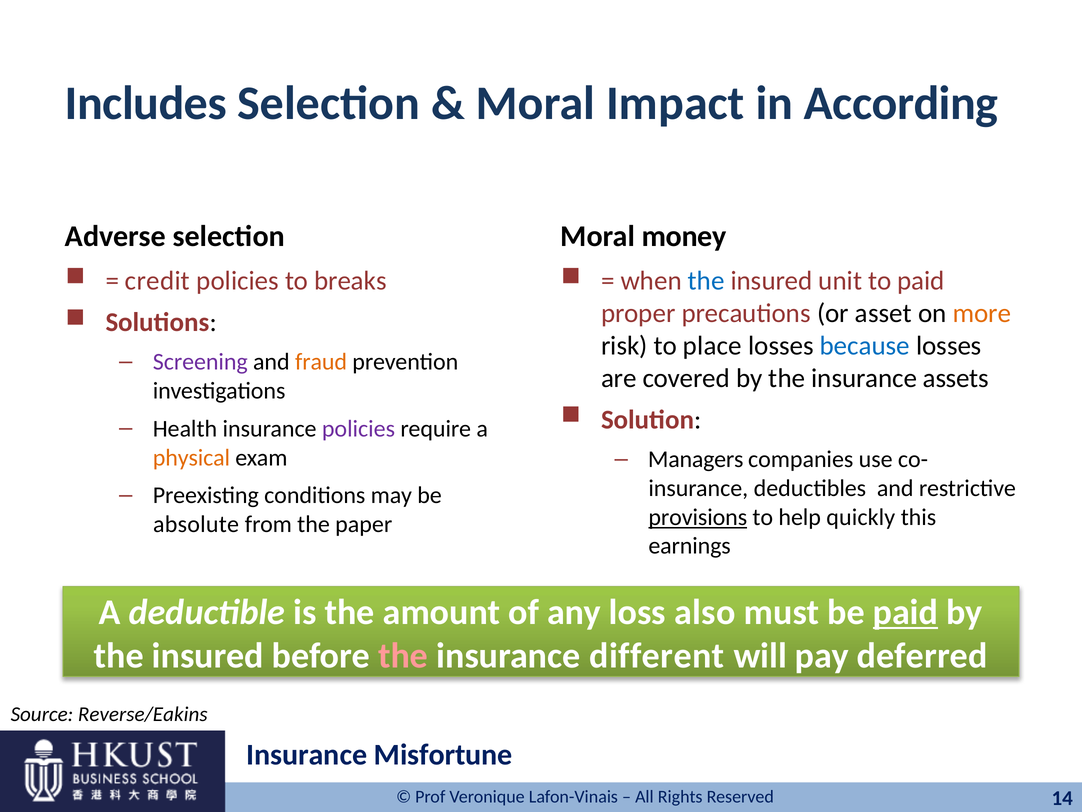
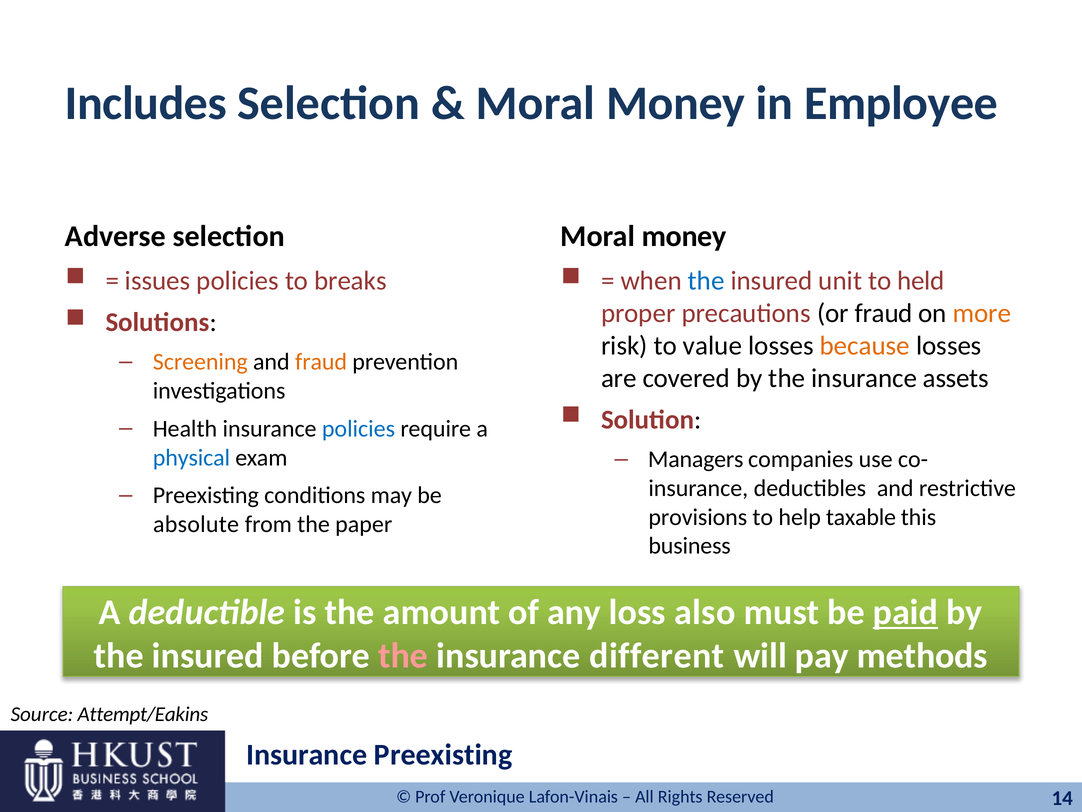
Impact: Impact -> Money (676, 103)
According: According -> Employee (901, 103)
credit: credit -> issues (158, 281)
to paid: paid -> held (921, 281)
or asset: asset -> fraud (884, 313)
place: place -> value (712, 346)
because colour: blue -> orange (865, 346)
Screening colour: purple -> orange (200, 362)
policies colour: purple -> blue (358, 429)
physical colour: orange -> blue (191, 457)
provisions underline: present -> none (698, 517)
quickly: quickly -> taxable (861, 517)
earnings: earnings -> business (690, 546)
deferred: deferred -> methods (922, 655)
Reverse/Eakins: Reverse/Eakins -> Attempt/Eakins (143, 714)
Insurance Misfortune: Misfortune -> Preexisting (443, 754)
